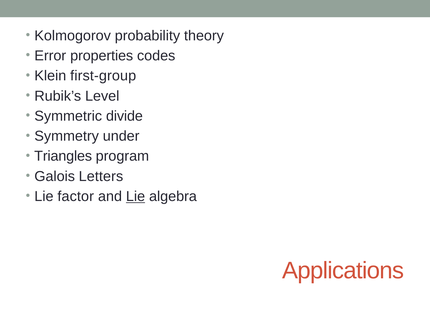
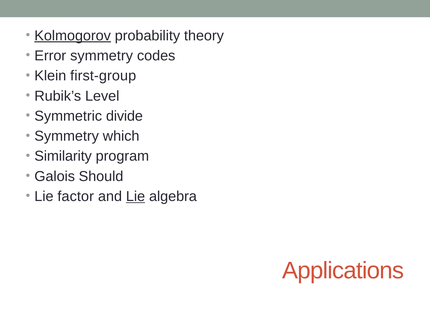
Kolmogorov underline: none -> present (73, 36)
Error properties: properties -> symmetry (102, 56)
under: under -> which (121, 136)
Triangles: Triangles -> Similarity (63, 156)
Letters: Letters -> Should (101, 176)
